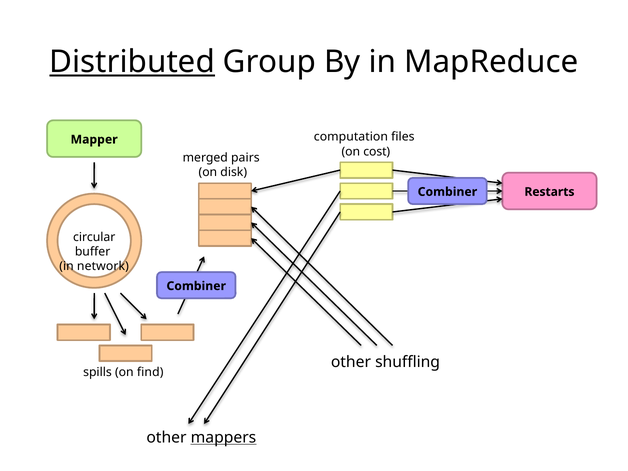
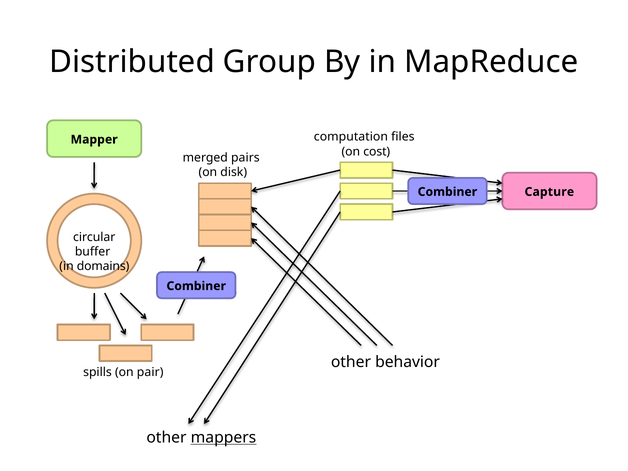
Distributed underline: present -> none (132, 62)
Restarts: Restarts -> Capture (549, 192)
network: network -> domains (103, 266)
shuffling: shuffling -> behavior (408, 362)
find: find -> pair (150, 372)
